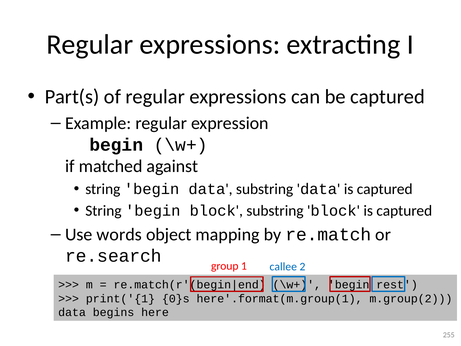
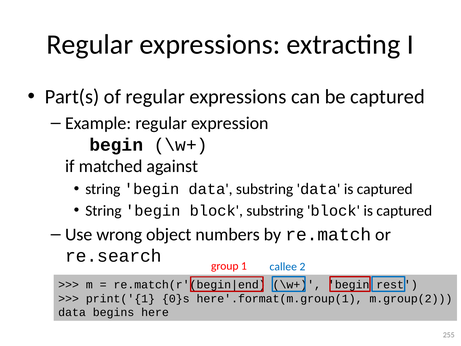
words: words -> wrong (119, 234)
mapping: mapping -> numbers (228, 234)
